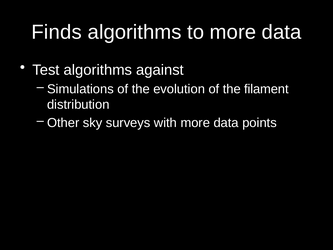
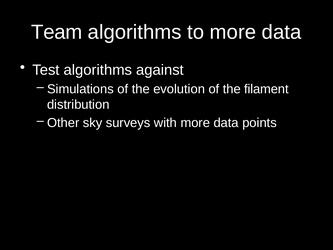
Finds: Finds -> Team (57, 32)
